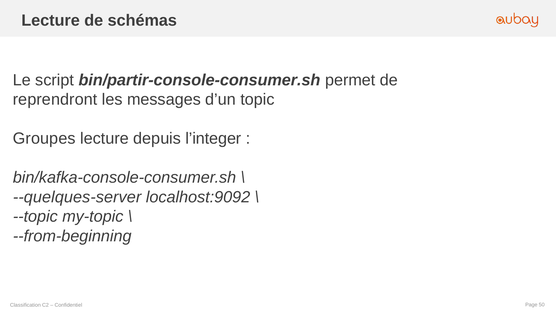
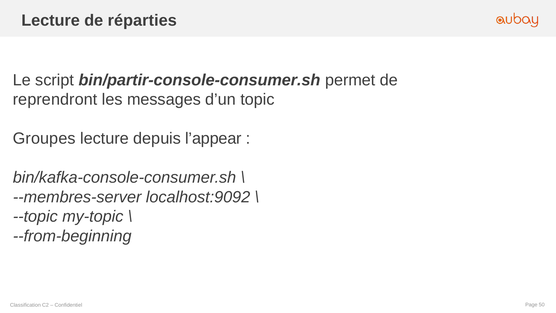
schémas: schémas -> réparties (142, 20)
l’integer: l’integer -> l’appear (213, 138)
--quelques-server: --quelques-server -> --membres-server (77, 197)
